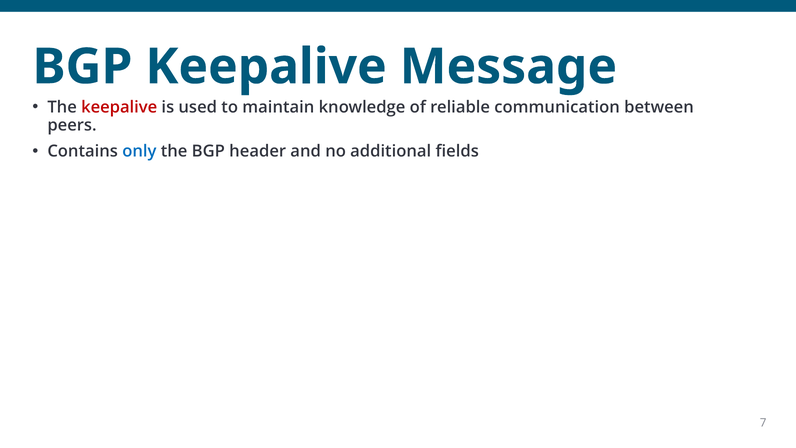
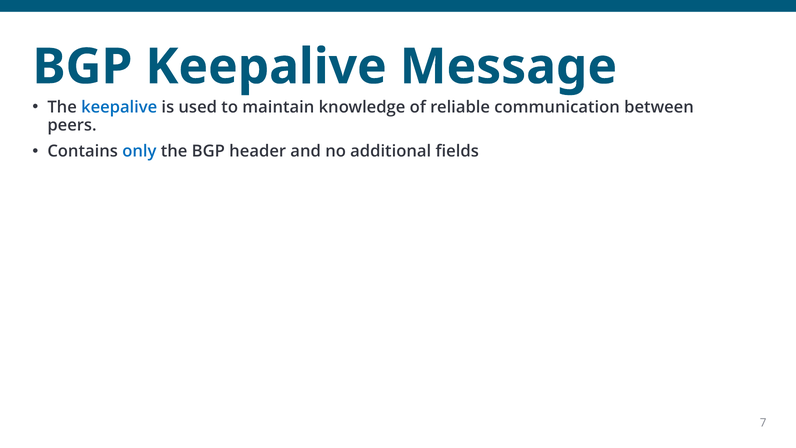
keepalive colour: red -> blue (119, 107)
